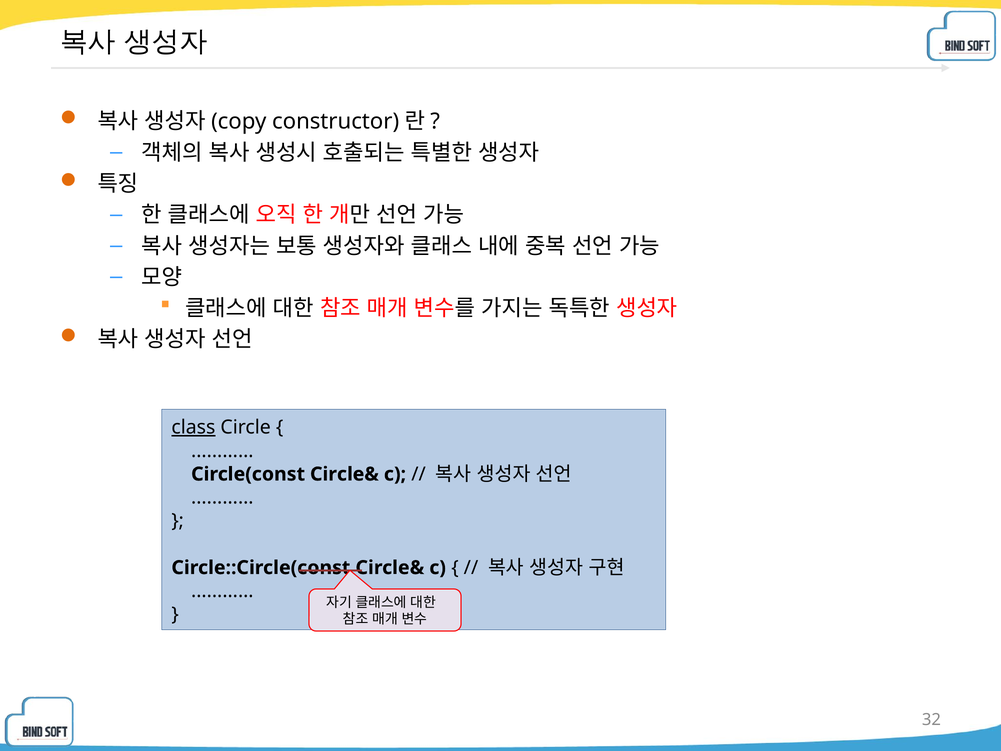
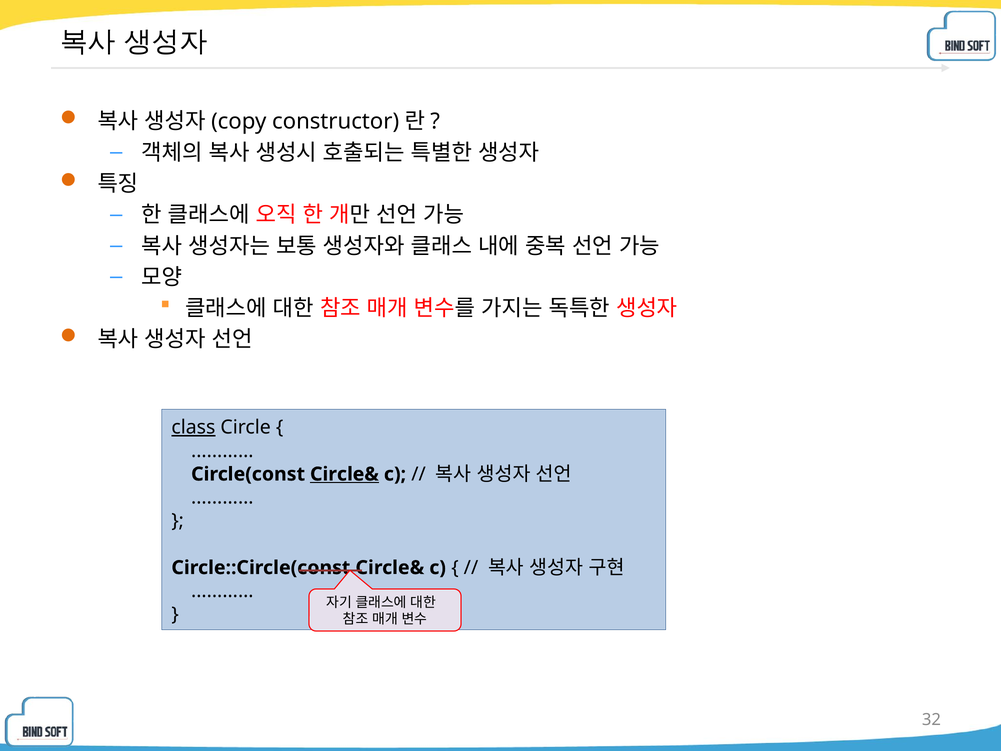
Circle& underline: none -> present (344, 474)
